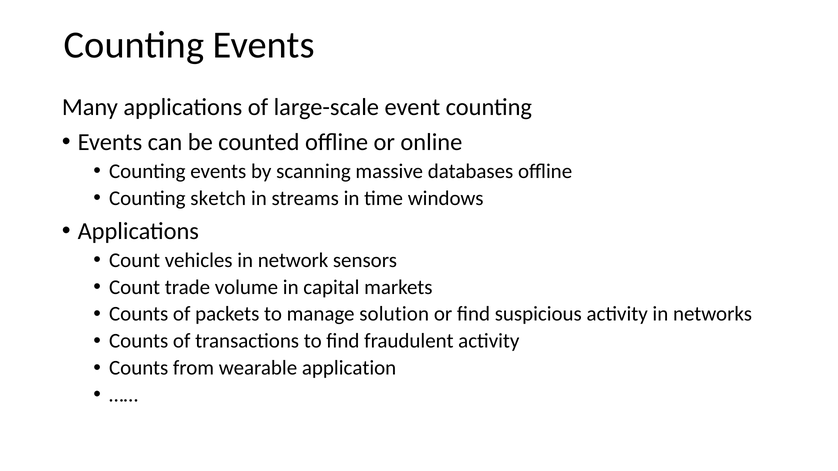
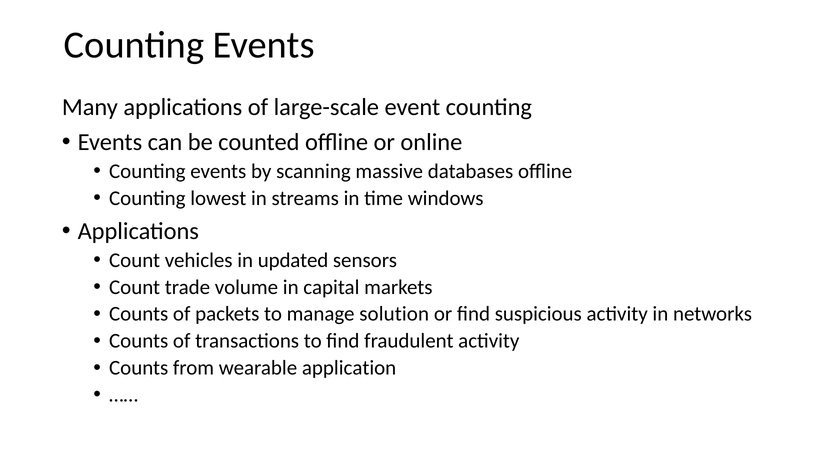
sketch: sketch -> lowest (218, 198)
network: network -> updated (293, 260)
